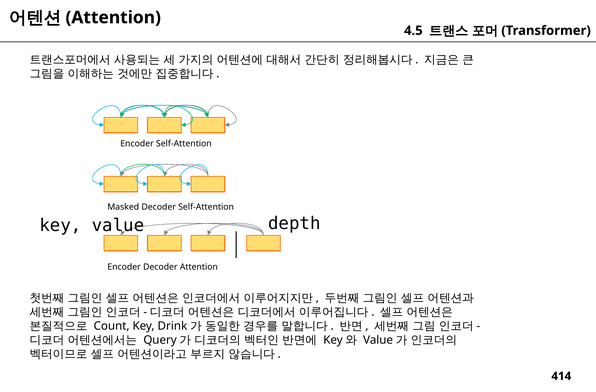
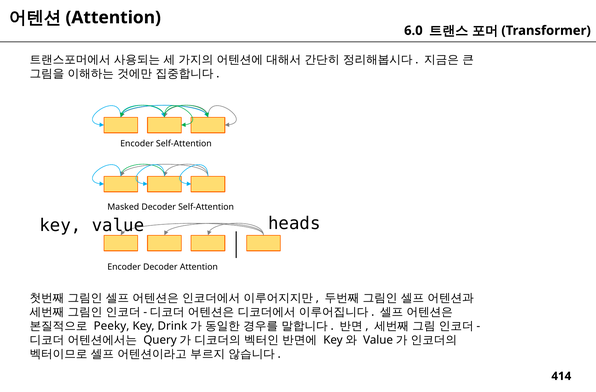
4.5: 4.5 -> 6.0 (413, 31)
depth: depth -> heads (294, 223)
Count: Count -> Peeky (112, 326)
